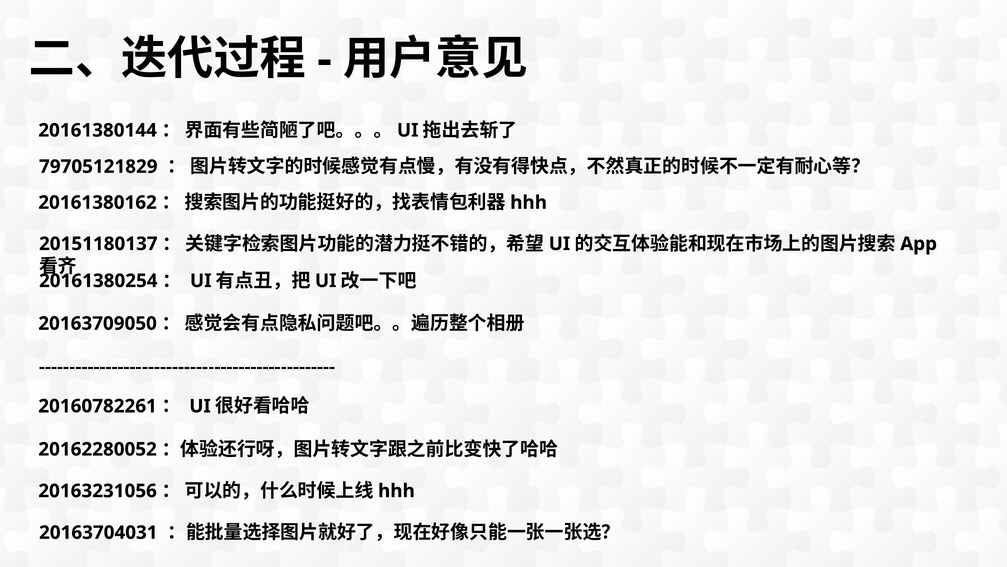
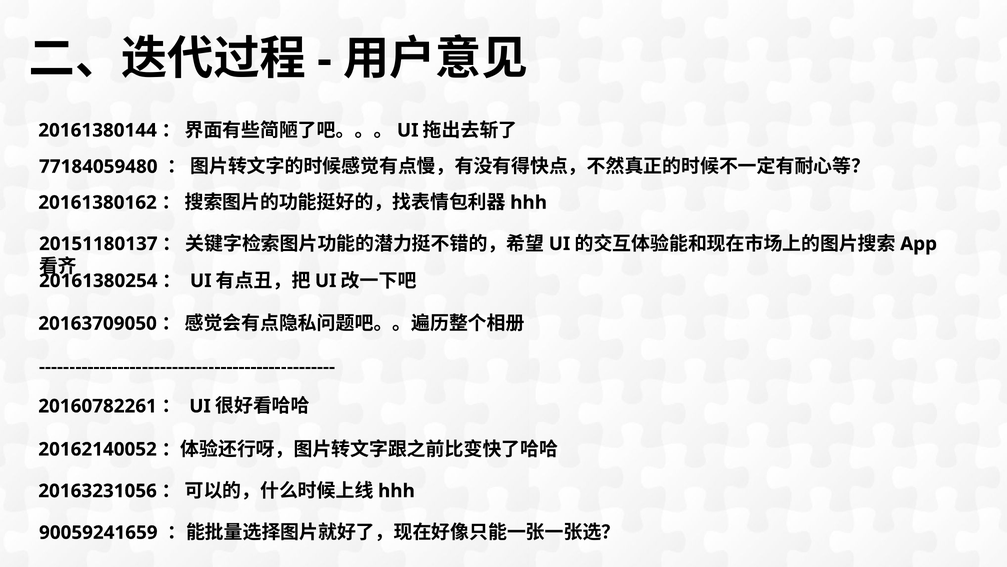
79705121829: 79705121829 -> 77184059480 (98, 166)
20162280052: 20162280052 -> 20162140052 (98, 449)
20163704031: 20163704031 -> 90059241659 (98, 532)
